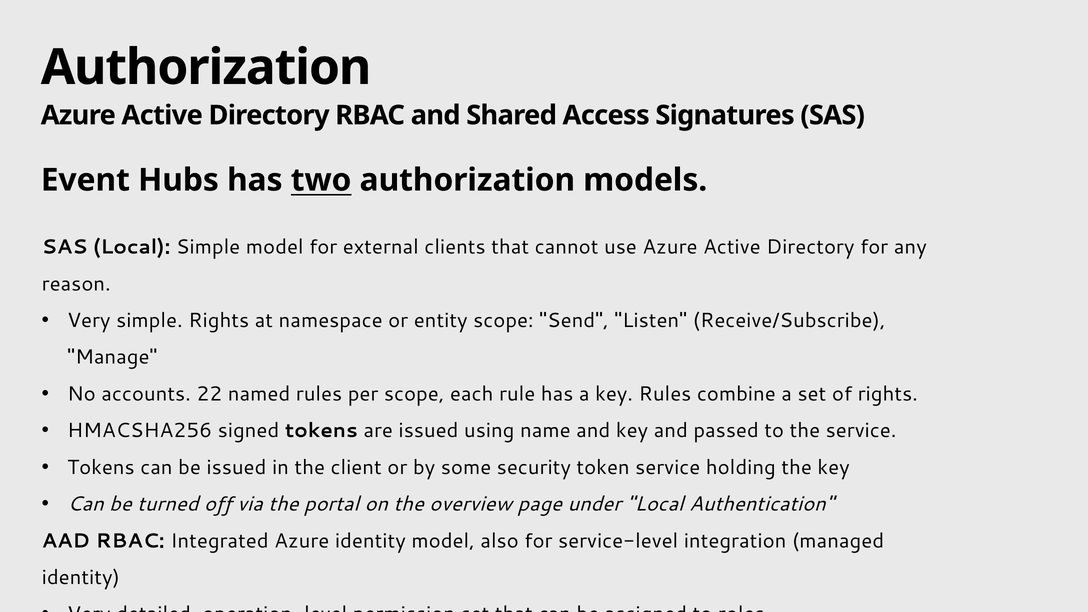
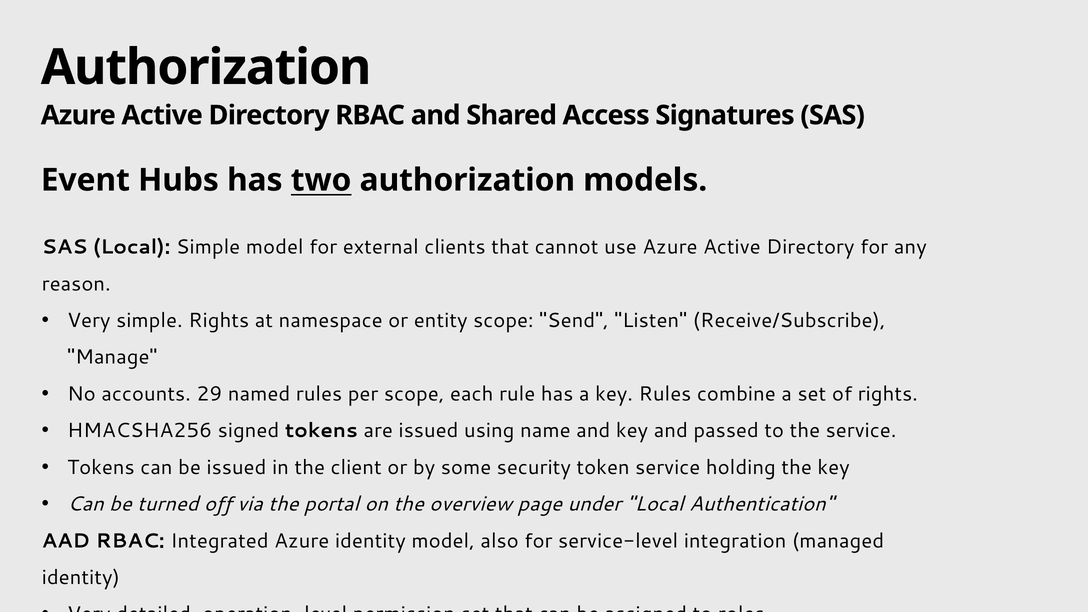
22: 22 -> 29 (209, 394)
